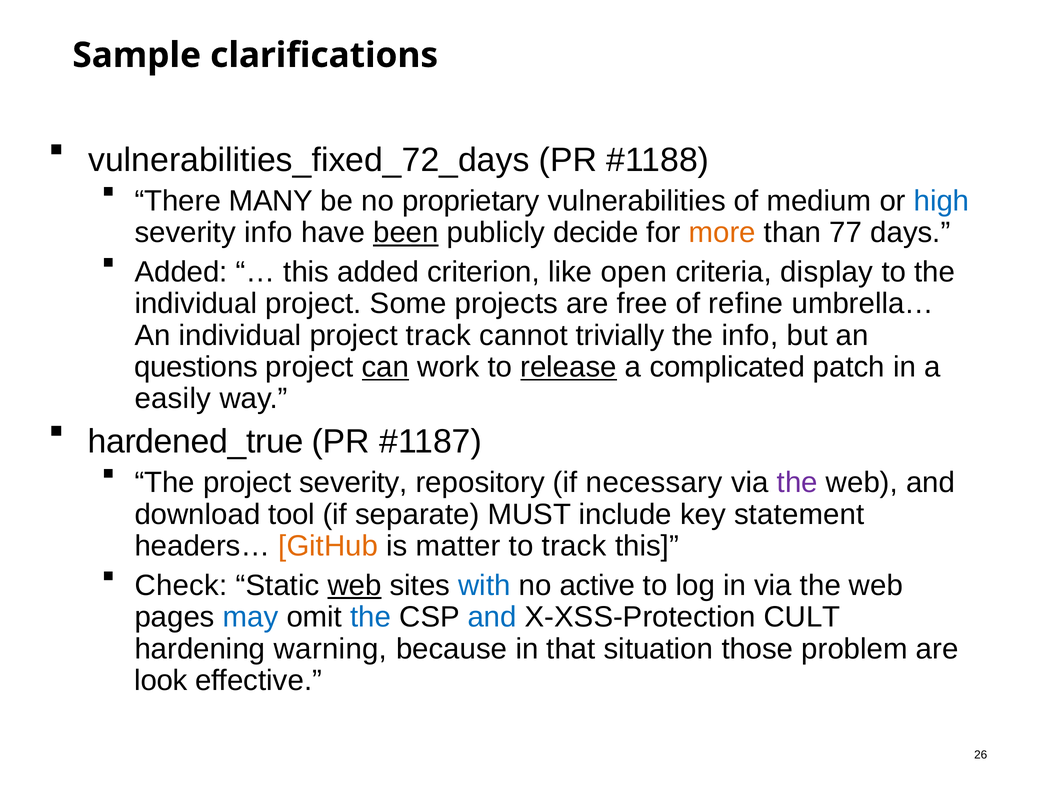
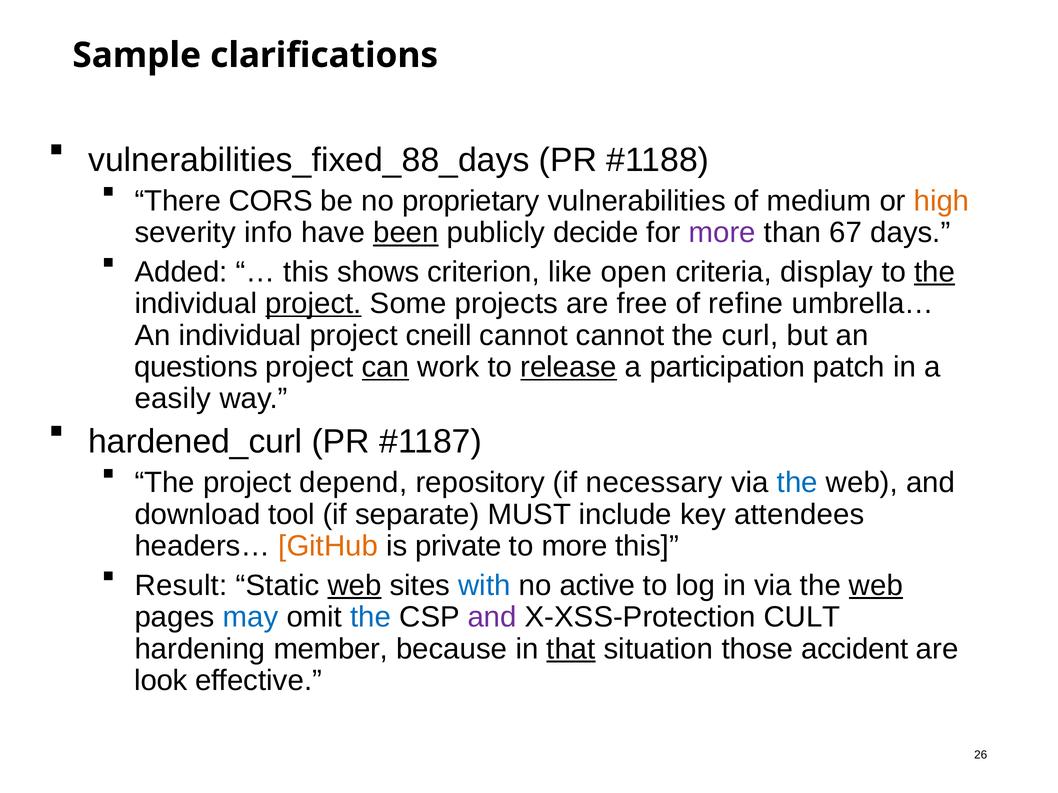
vulnerabilities_fixed_72_days: vulnerabilities_fixed_72_days -> vulnerabilities_fixed_88_days (309, 160)
MANY: MANY -> CORS (271, 201)
high colour: blue -> orange (941, 201)
more colour: orange -> purple (722, 233)
77: 77 -> 67 (846, 233)
this added: added -> shows (378, 272)
the underline: none -> present (935, 272)
project underline: none -> present (313, 304)
project track: track -> cneill (439, 336)
cannot trivially: trivially -> cannot (620, 336)
the info: info -> curl (750, 336)
complicated: complicated -> participation (727, 367)
hardened_true: hardened_true -> hardened_curl (195, 442)
project severity: severity -> depend (353, 483)
the colour: purple -> blue (797, 483)
statement: statement -> attendees (799, 515)
matter: matter -> private (458, 547)
to track: track -> more (575, 547)
Check: Check -> Result (181, 586)
web underline: none -> present (876, 586)
and colour: blue -> purple (492, 617)
warning: warning -> member (331, 649)
that underline: none -> present (571, 649)
problem: problem -> accident (855, 649)
